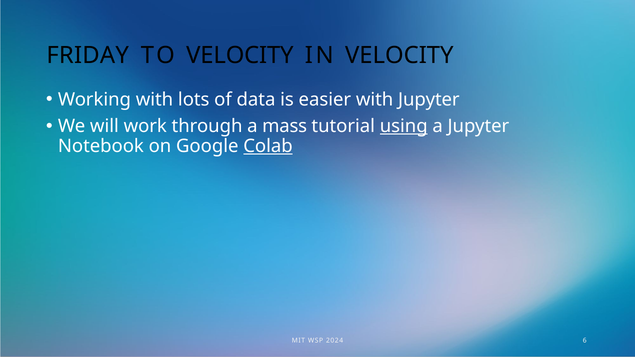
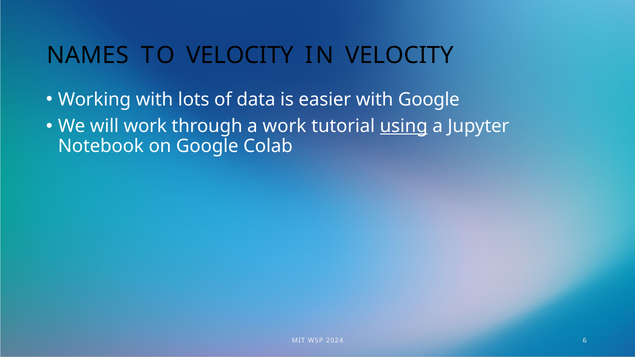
FRIDAY: FRIDAY -> NAMES (88, 56)
with Jupyter: Jupyter -> Google (429, 100)
a mass: mass -> work (284, 126)
Colab underline: present -> none (268, 146)
